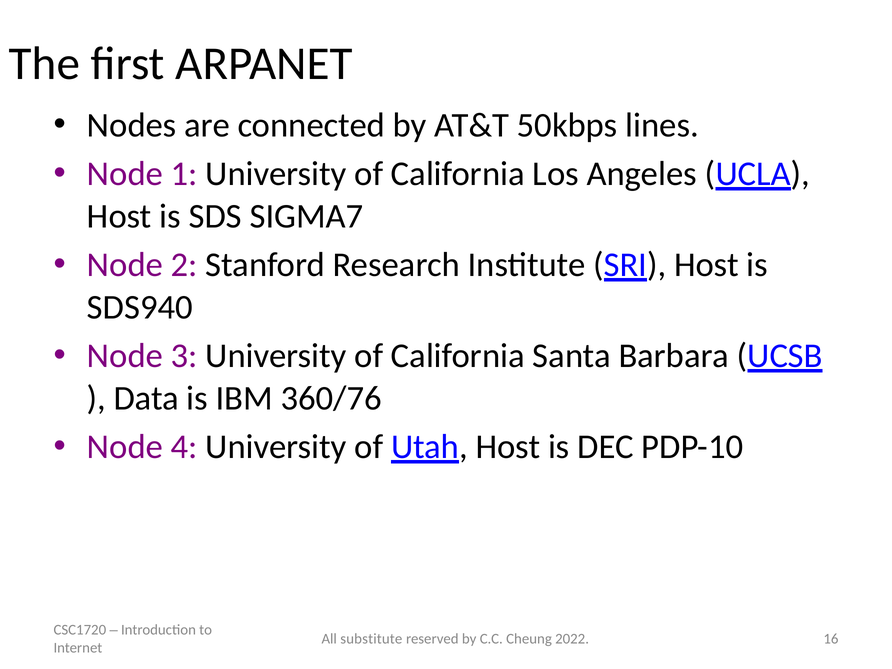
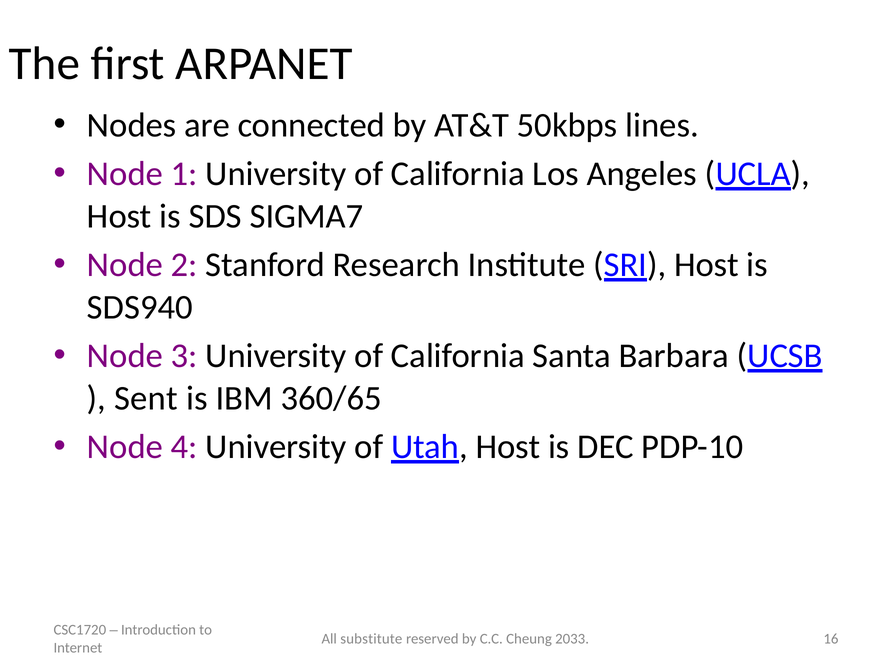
Data: Data -> Sent (146, 398)
360/76: 360/76 -> 360/65 (331, 398)
2022: 2022 -> 2033 (572, 639)
